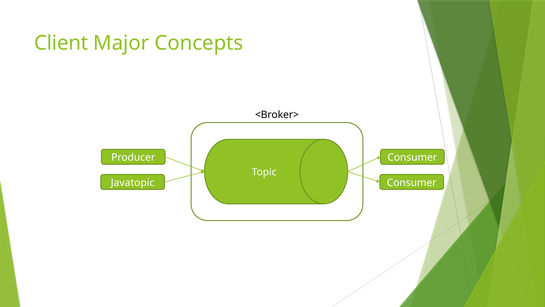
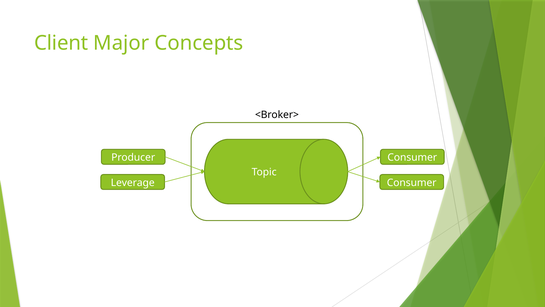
Javatopic: Javatopic -> Leverage (133, 182)
